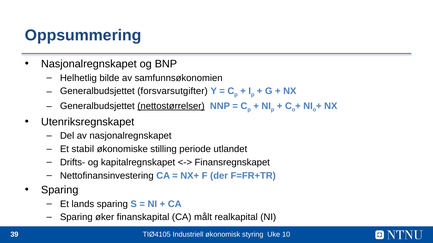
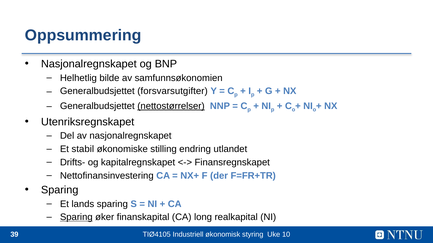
periode: periode -> endring (195, 149)
Sparing underline: none -> present (76, 218)
målt: målt -> long (203, 218)
